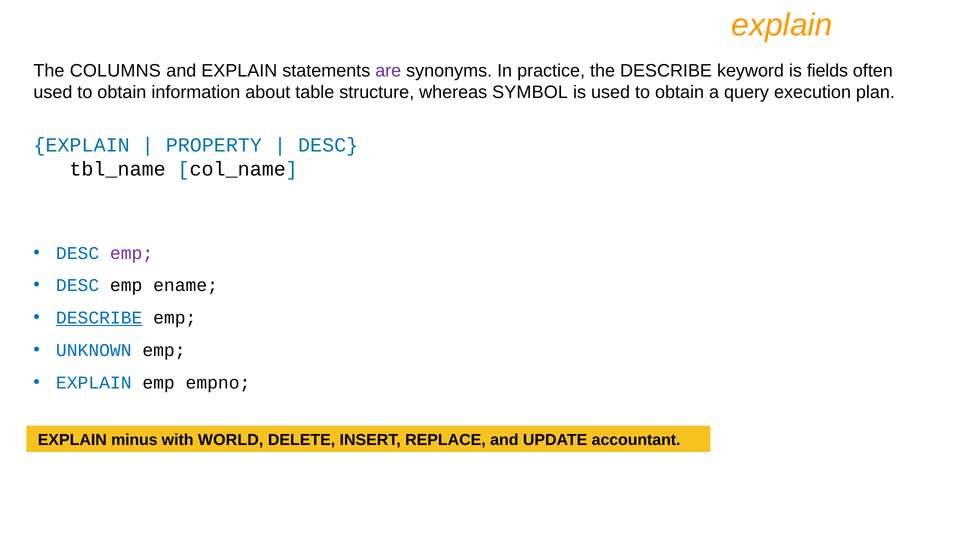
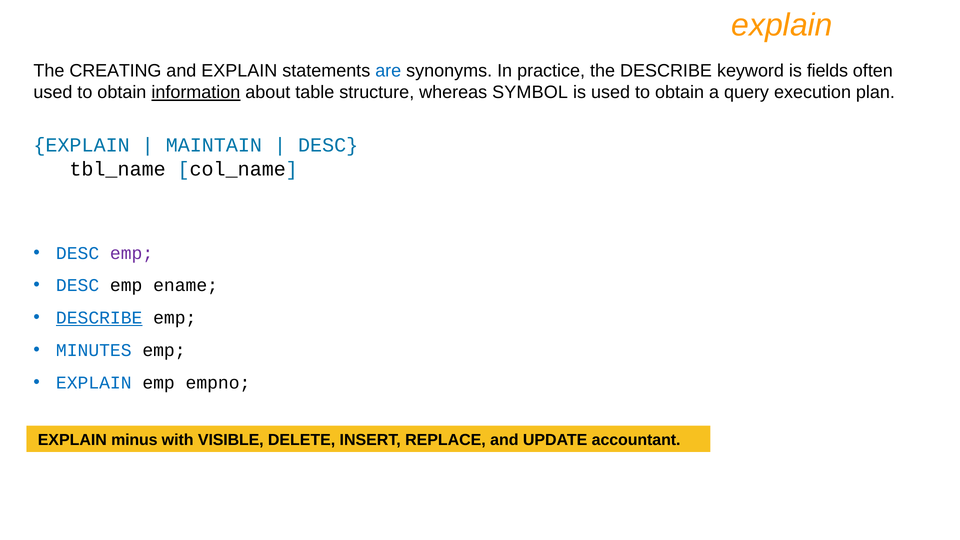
COLUMNS: COLUMNS -> CREATING (115, 71)
are colour: purple -> blue (388, 71)
information underline: none -> present (196, 93)
PROPERTY: PROPERTY -> MAINTAIN (214, 145)
UNKNOWN: UNKNOWN -> MINUTES (94, 350)
WORLD: WORLD -> VISIBLE (231, 440)
